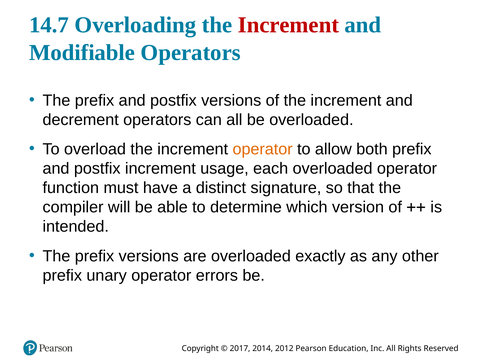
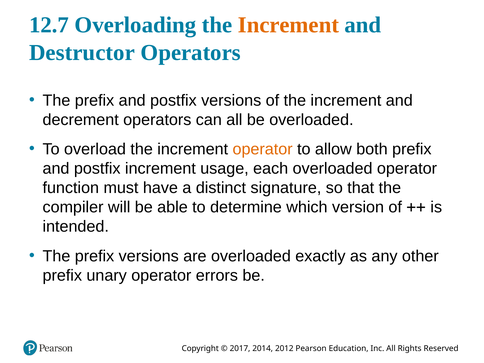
14.7: 14.7 -> 12.7 (49, 25)
Increment colour: red -> orange (288, 25)
Modifiable: Modifiable -> Destructor (82, 53)
